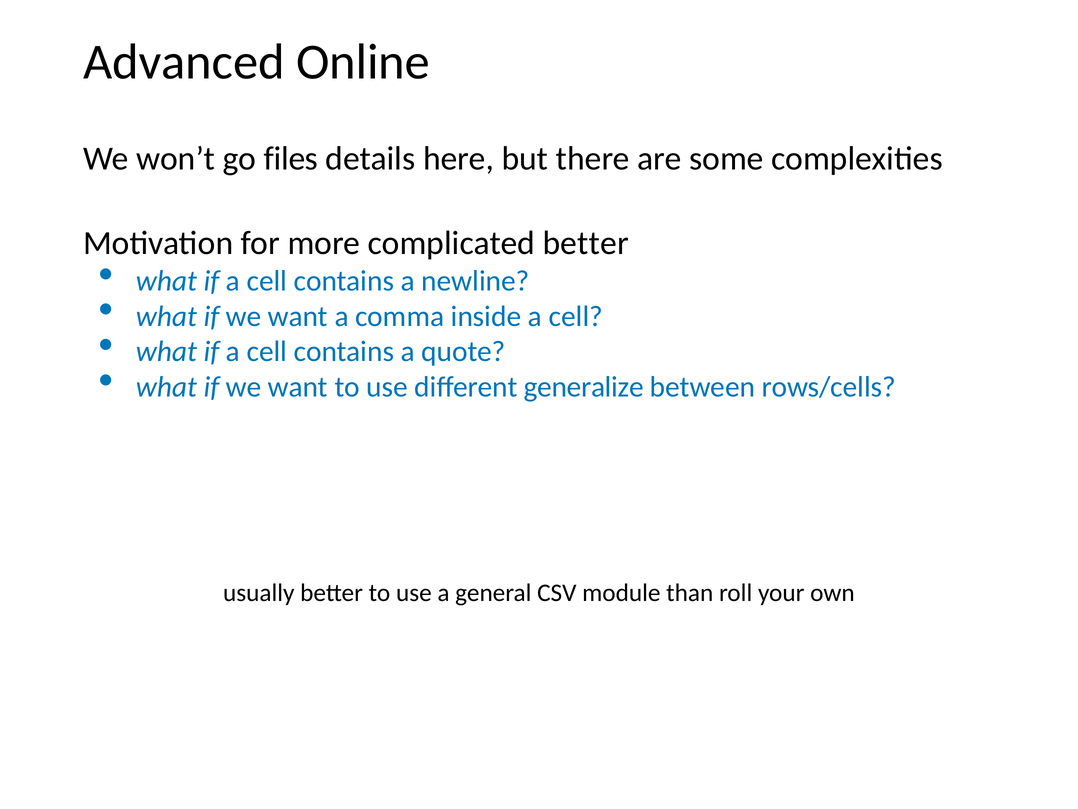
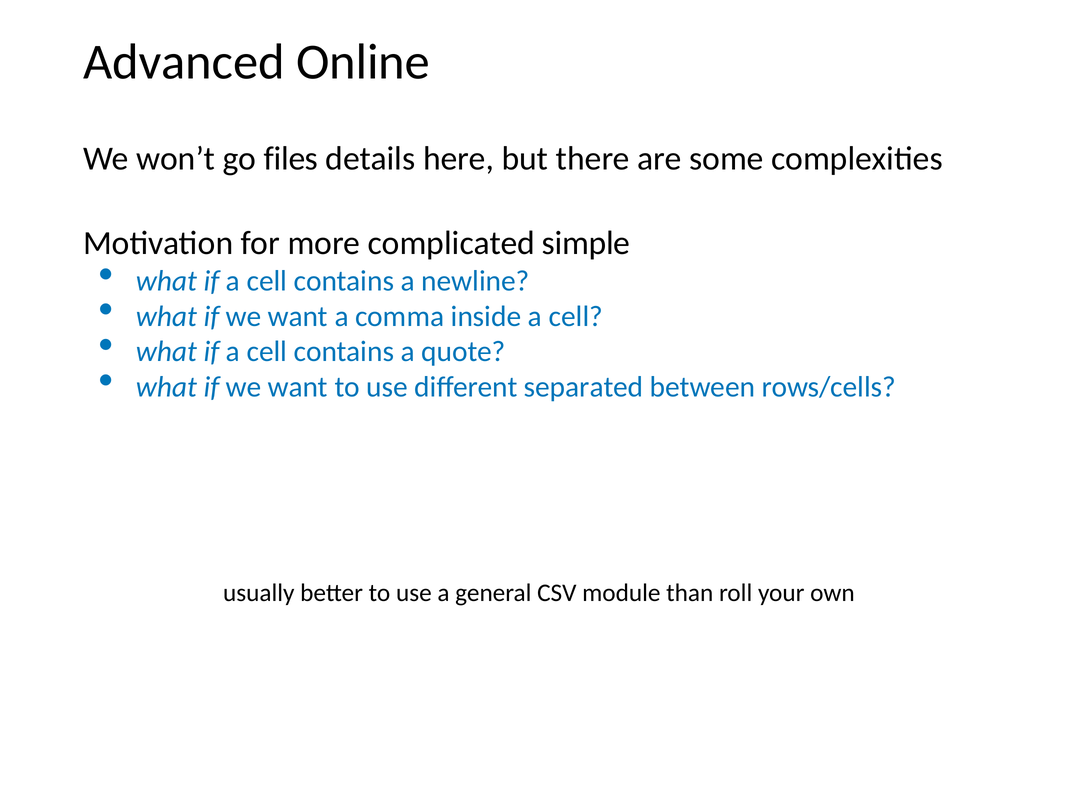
complicated better: better -> simple (586, 243)
generalize: generalize -> separated (584, 387)
